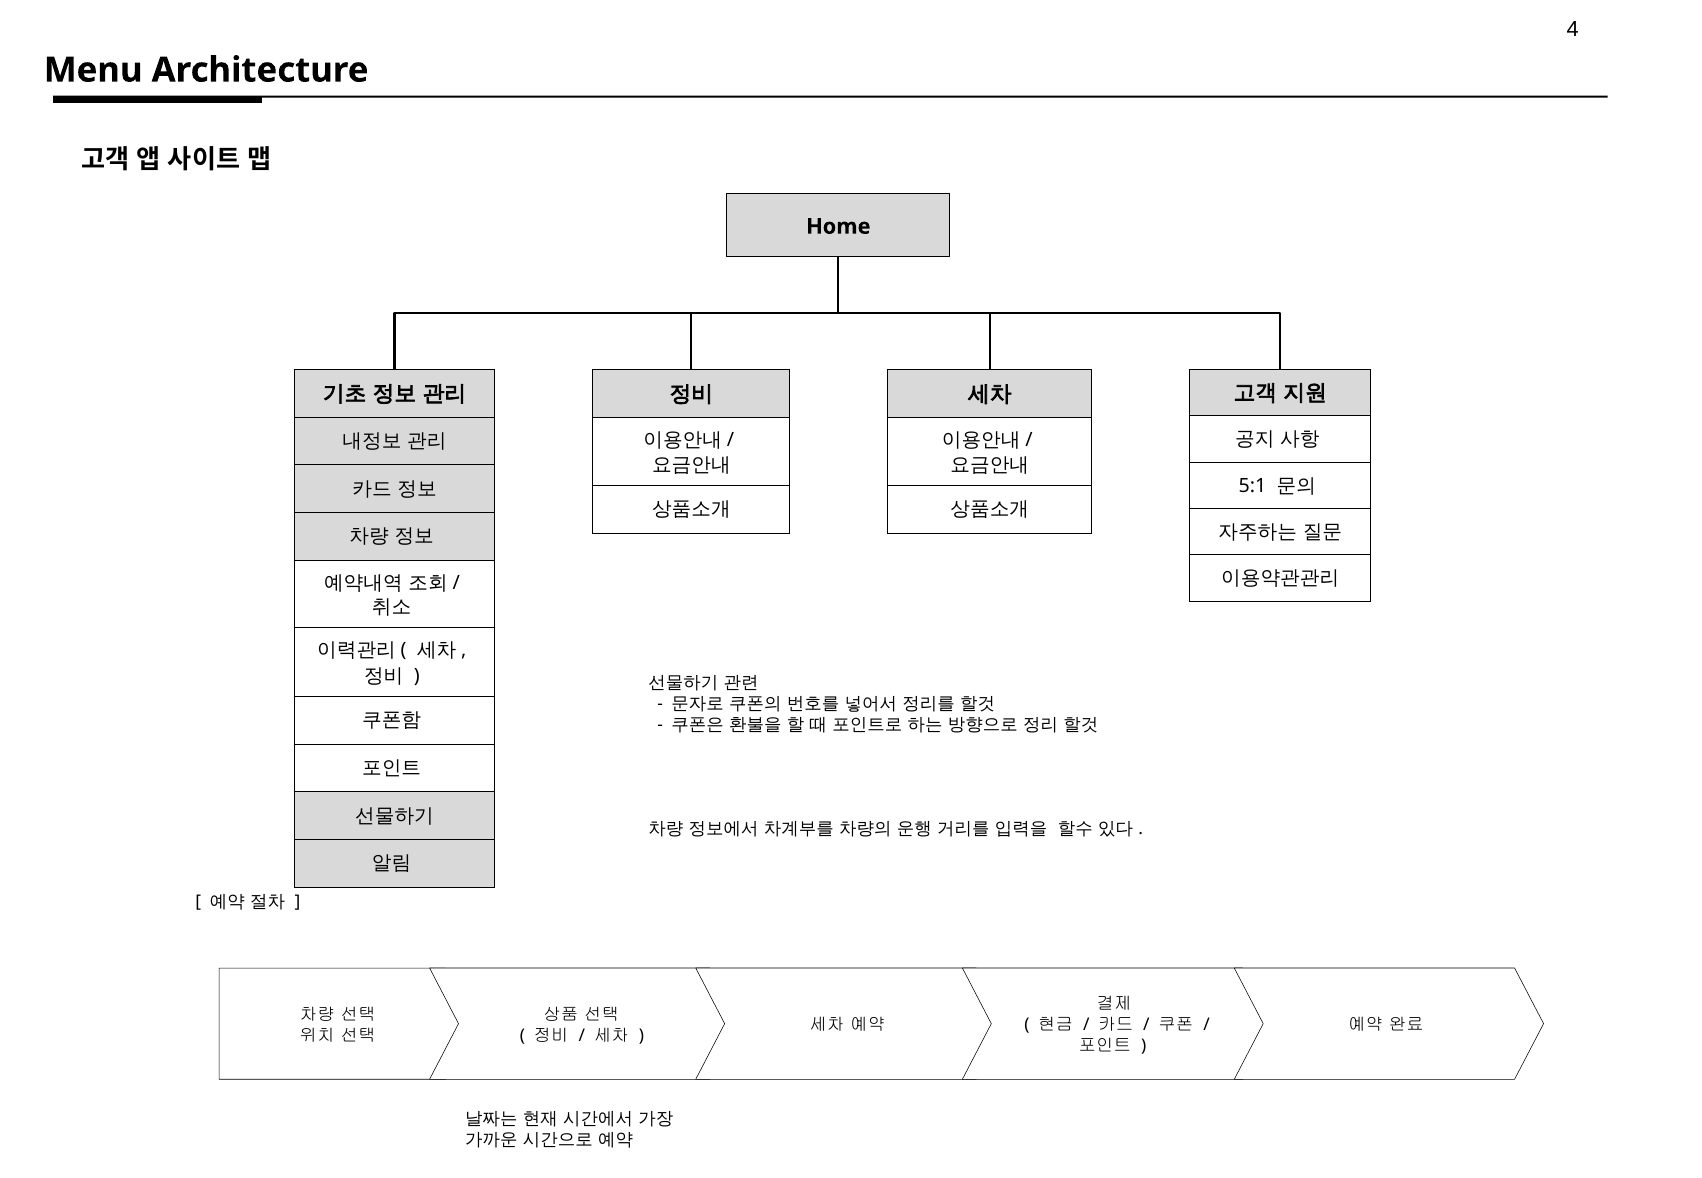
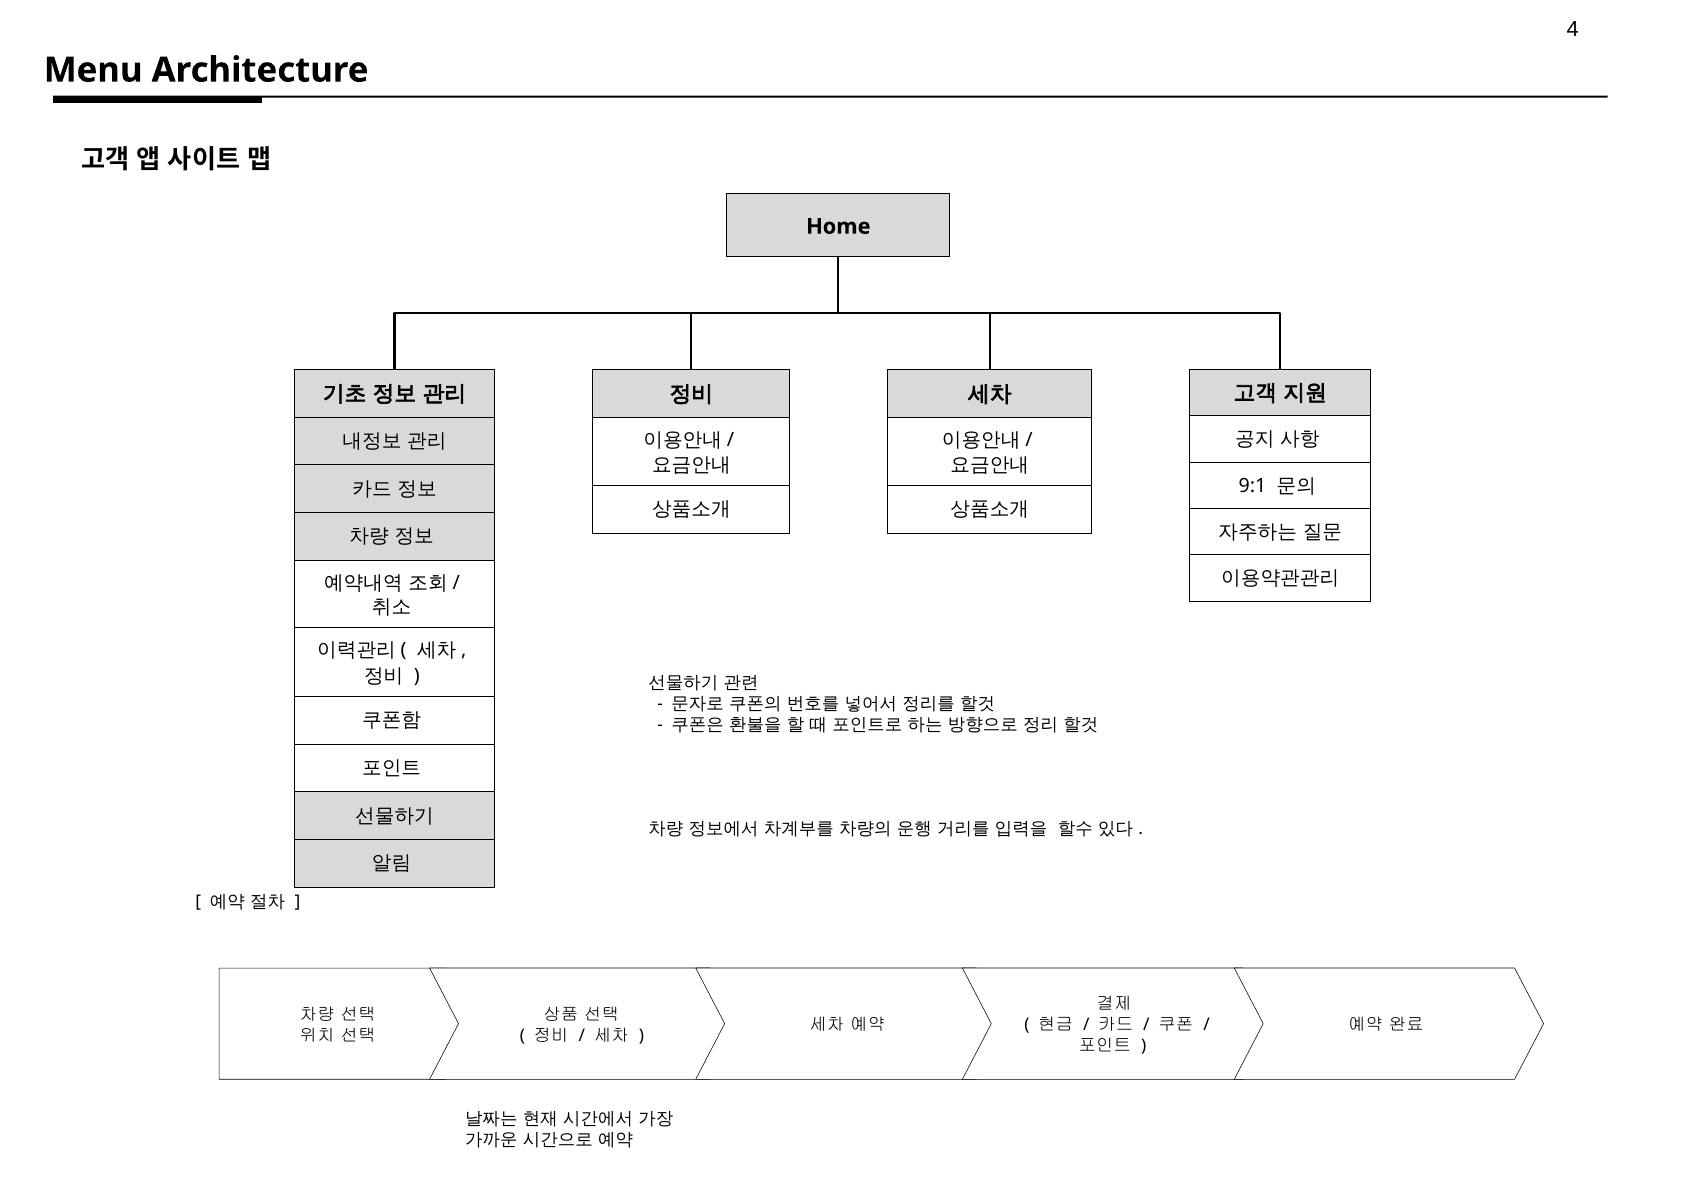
5:1: 5:1 -> 9:1 (1252, 487)
